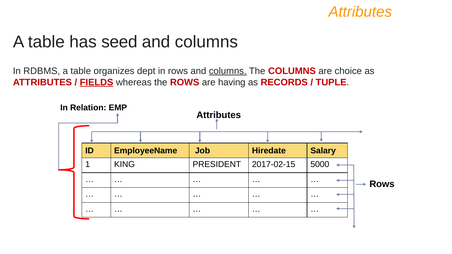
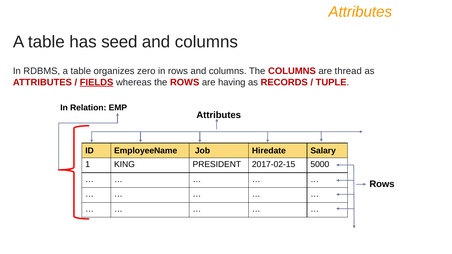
dept: dept -> zero (146, 71)
columns underline: present -> none (228, 71)
choice: choice -> thread (348, 71)
